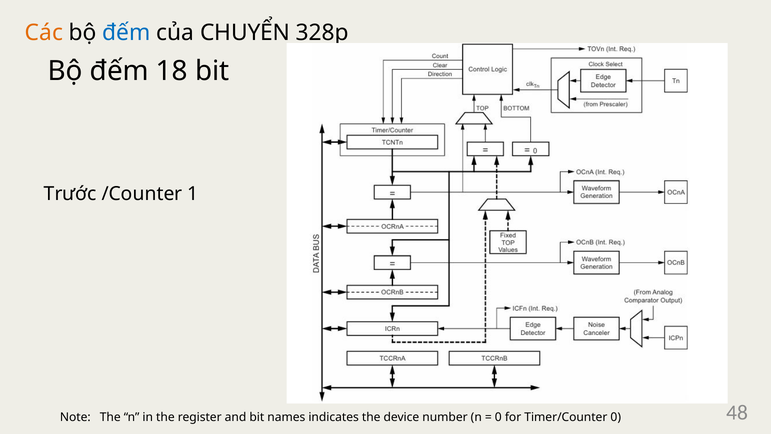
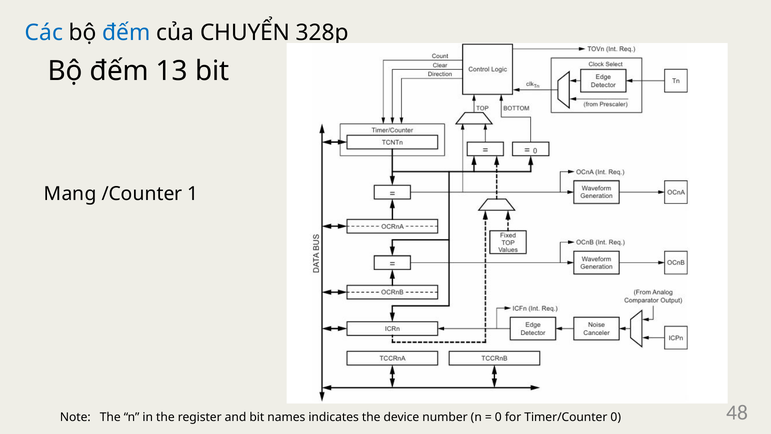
Các colour: orange -> blue (44, 33)
18: 18 -> 13 (172, 71)
Trước: Trước -> Mang (70, 194)
